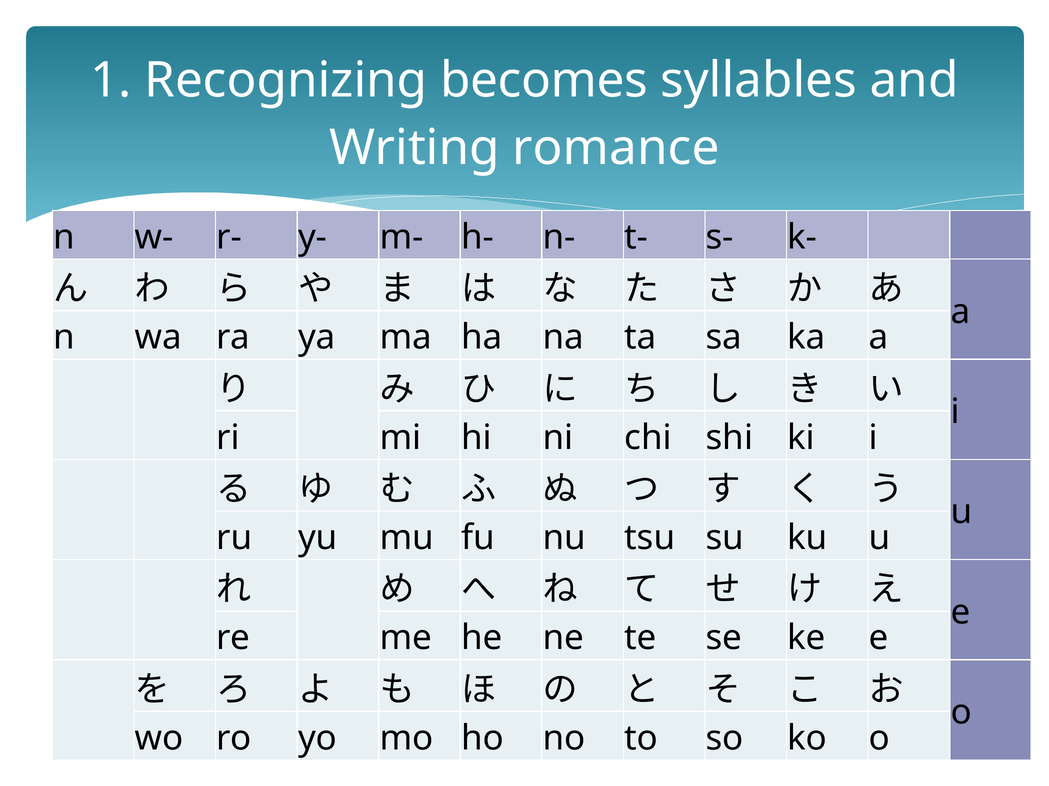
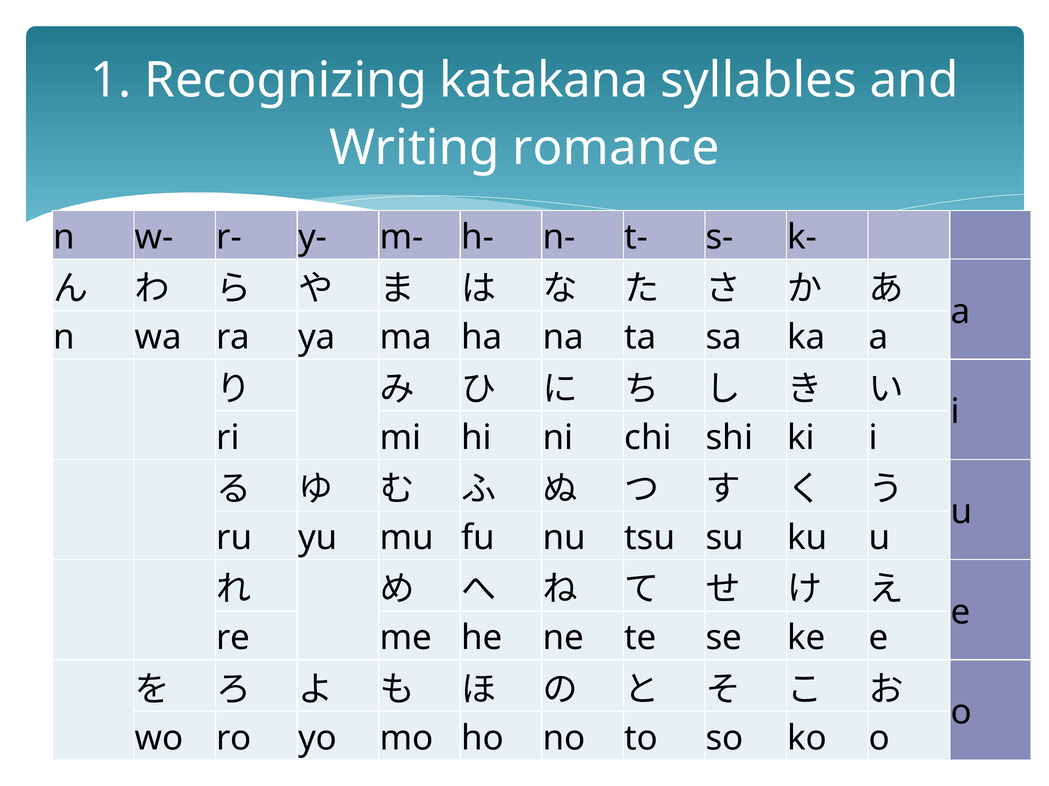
becomes: becomes -> katakana (544, 81)
